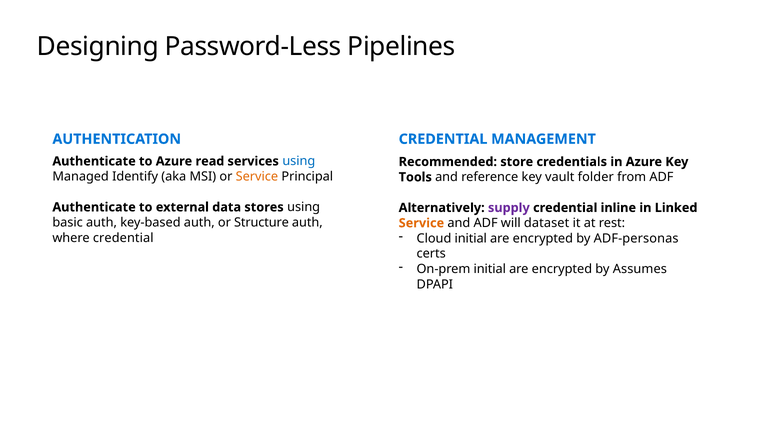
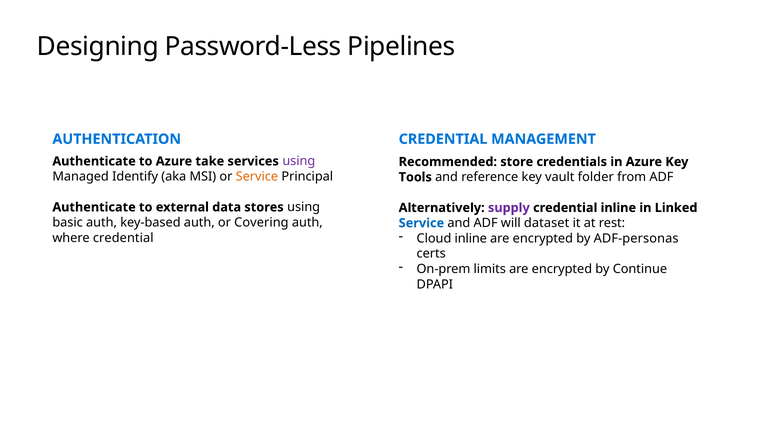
read: read -> take (210, 161)
using colour: blue -> purple (299, 161)
Structure: Structure -> Covering (261, 222)
Service colour: orange -> blue (421, 223)
Cloud initial: initial -> inline (471, 238)
On-prem initial: initial -> limits (490, 269)
Assumes: Assumes -> Continue (640, 269)
